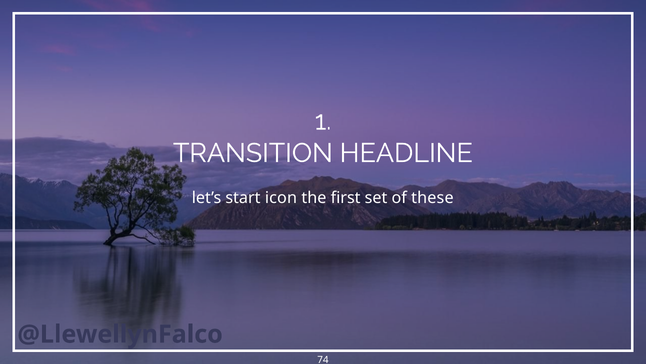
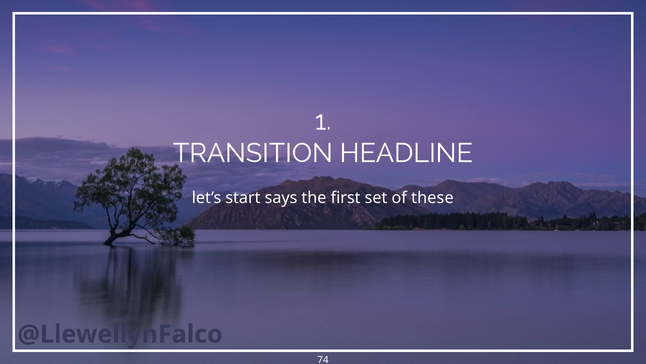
icon: icon -> says (281, 198)
